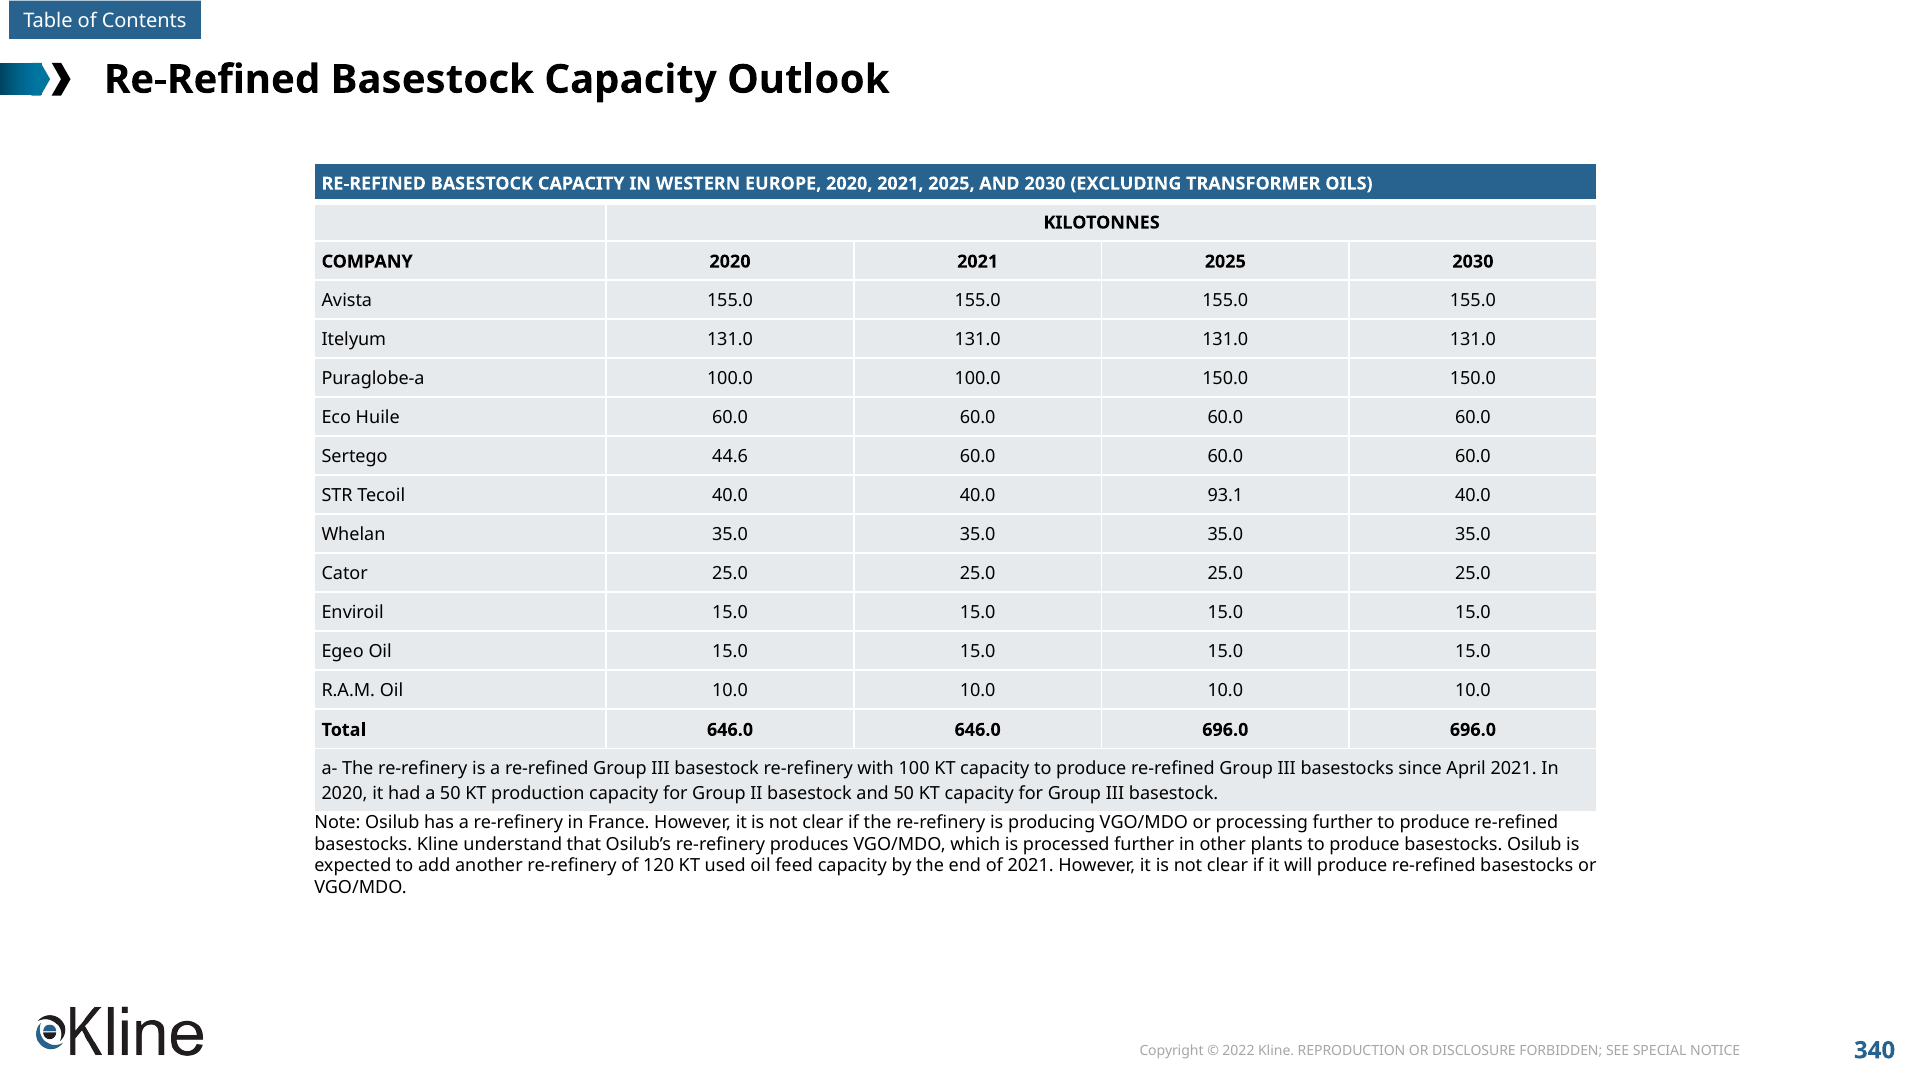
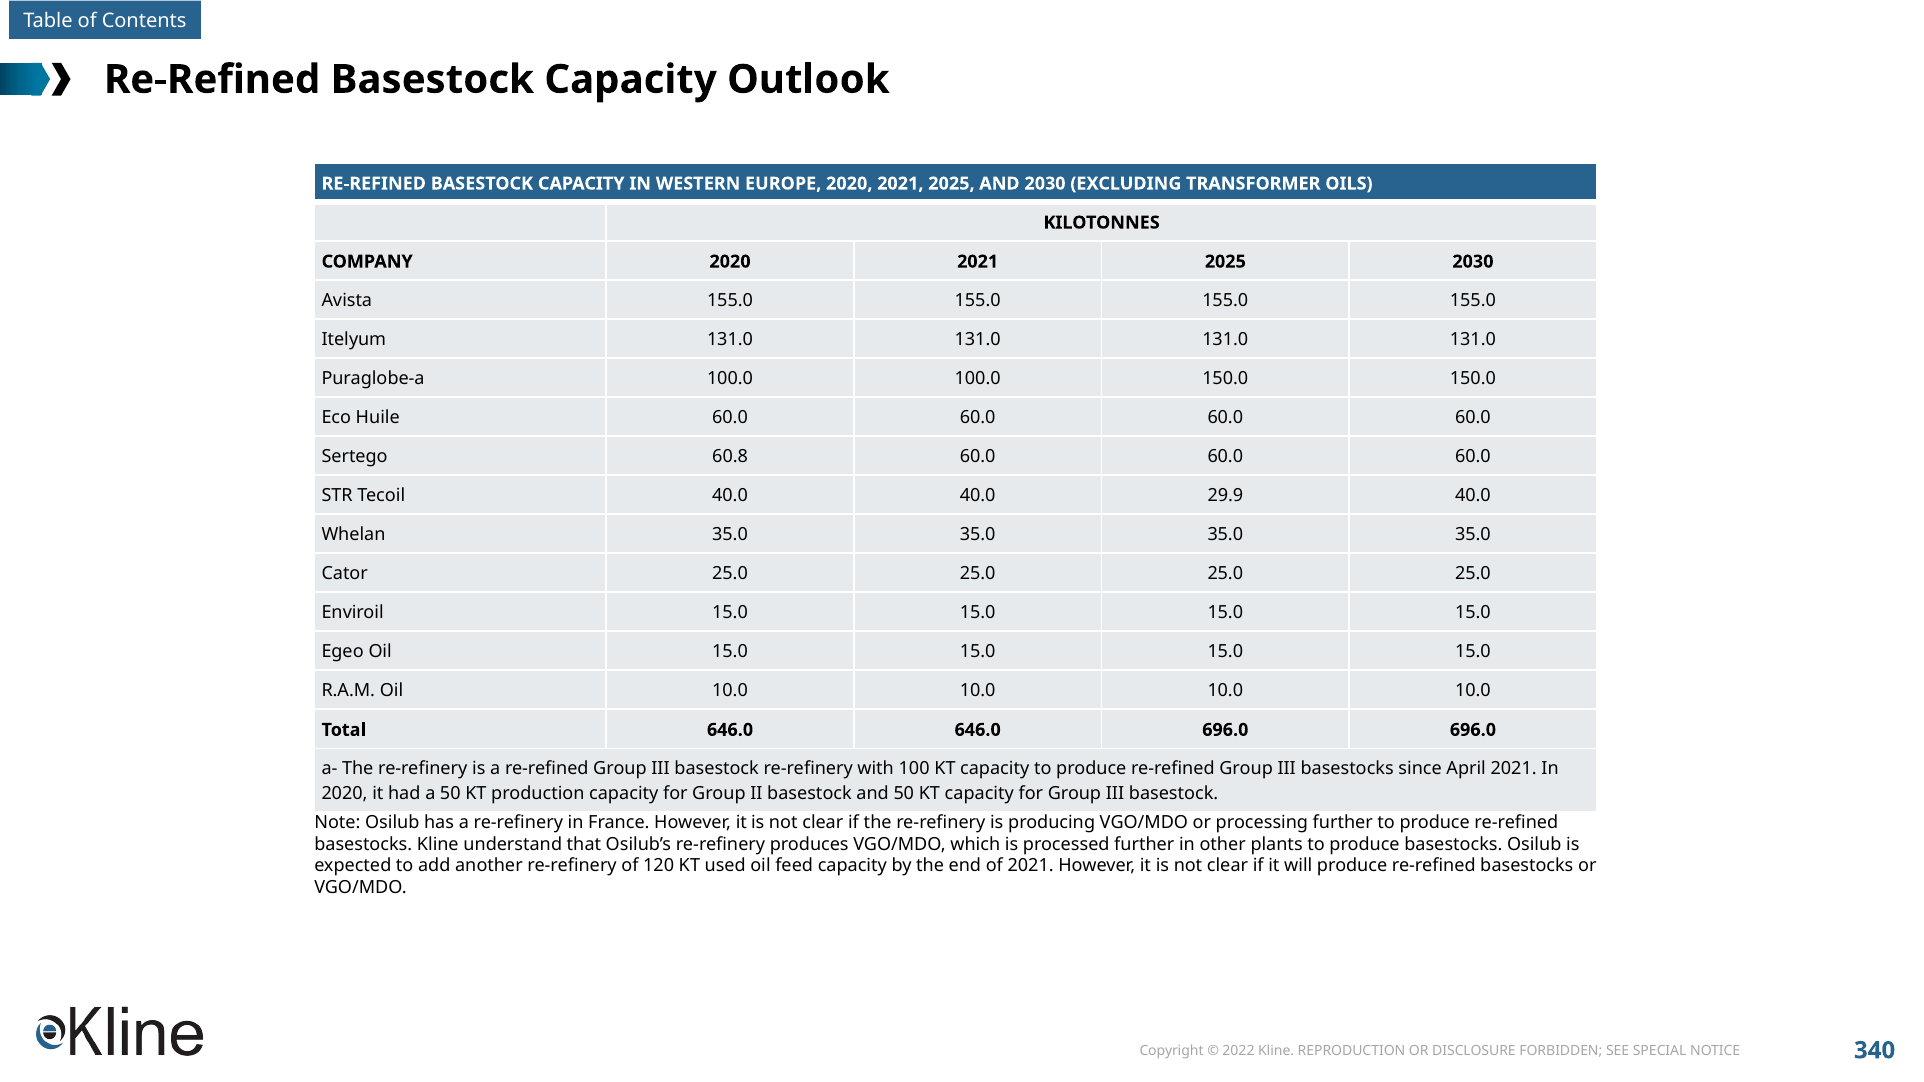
44.6: 44.6 -> 60.8 (730, 457)
93.1: 93.1 -> 29.9 (1225, 496)
